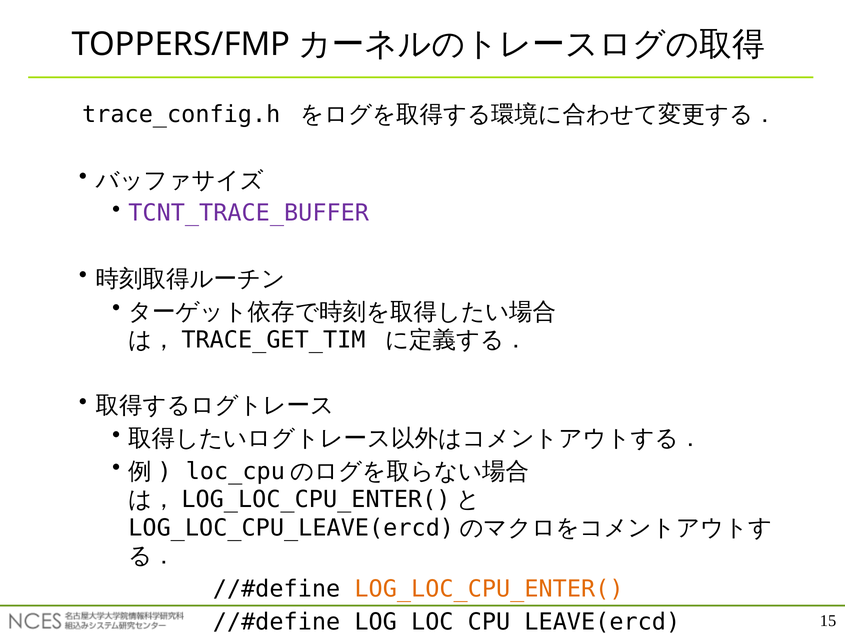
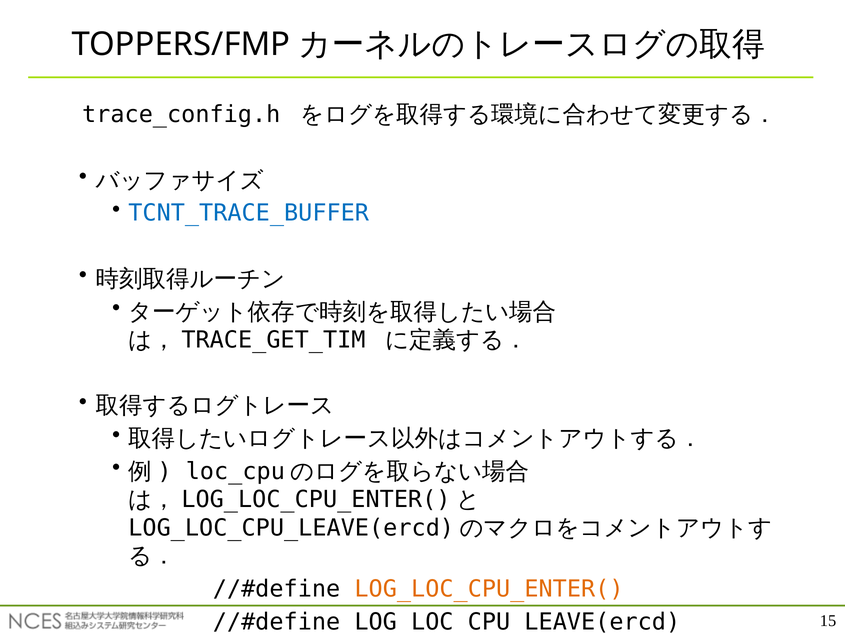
TCNT_TRACE_BUFFER colour: purple -> blue (249, 213)
